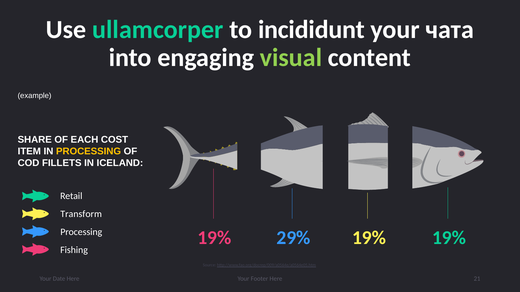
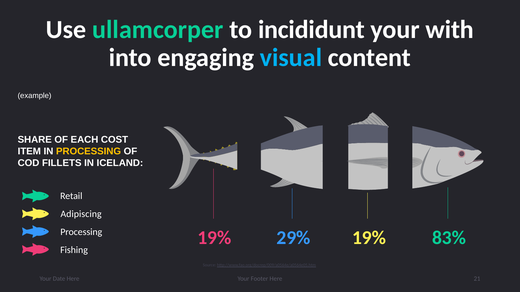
чата: чата -> with (450, 30)
visual colour: light green -> light blue (291, 58)
Transform: Transform -> Adipiscing (81, 214)
19%: 19% -> 83% (449, 238)
